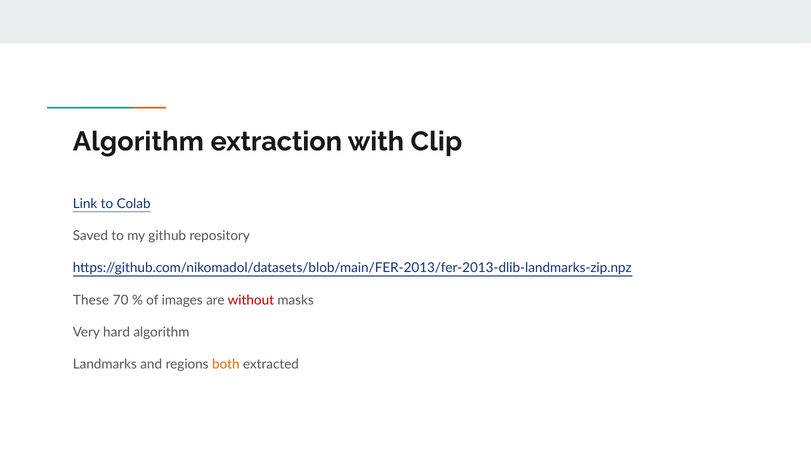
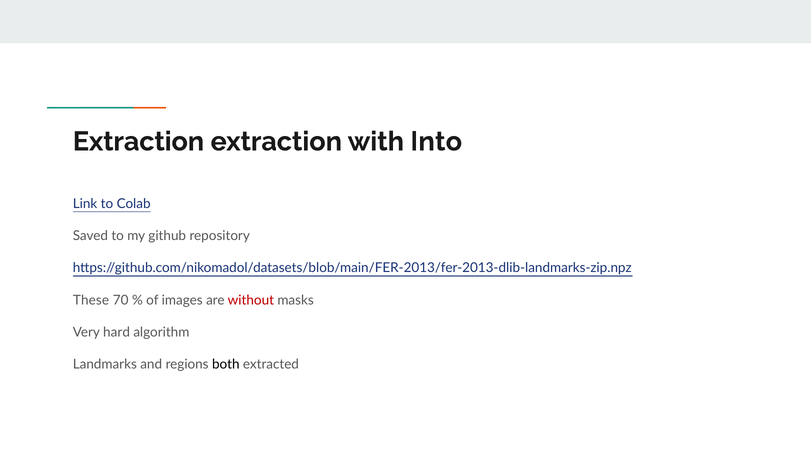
Algorithm: Algorithm -> Extraction (138, 142)
Clip: Clip -> Into (436, 142)
both colour: orange -> black (226, 365)
